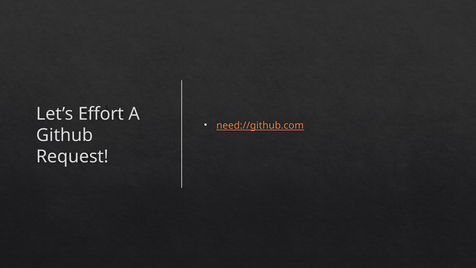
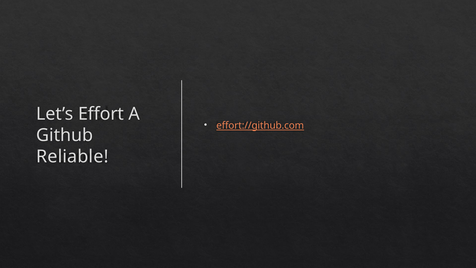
need://github.com: need://github.com -> effort://github.com (260, 125)
Request: Request -> Reliable (72, 157)
